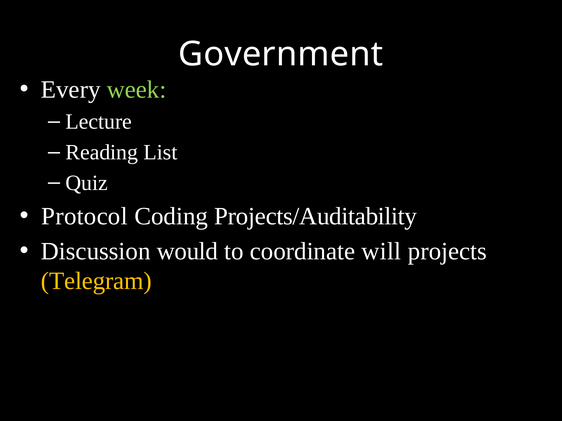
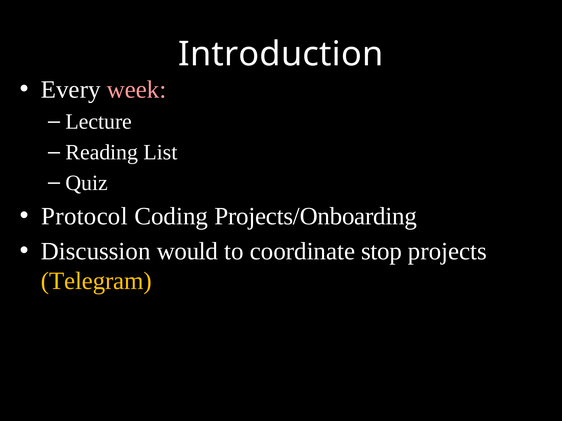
Government: Government -> Introduction (281, 54)
week colour: light green -> pink (137, 90)
Projects/Auditability: Projects/Auditability -> Projects/Onboarding (316, 216)
will: will -> stop (382, 251)
